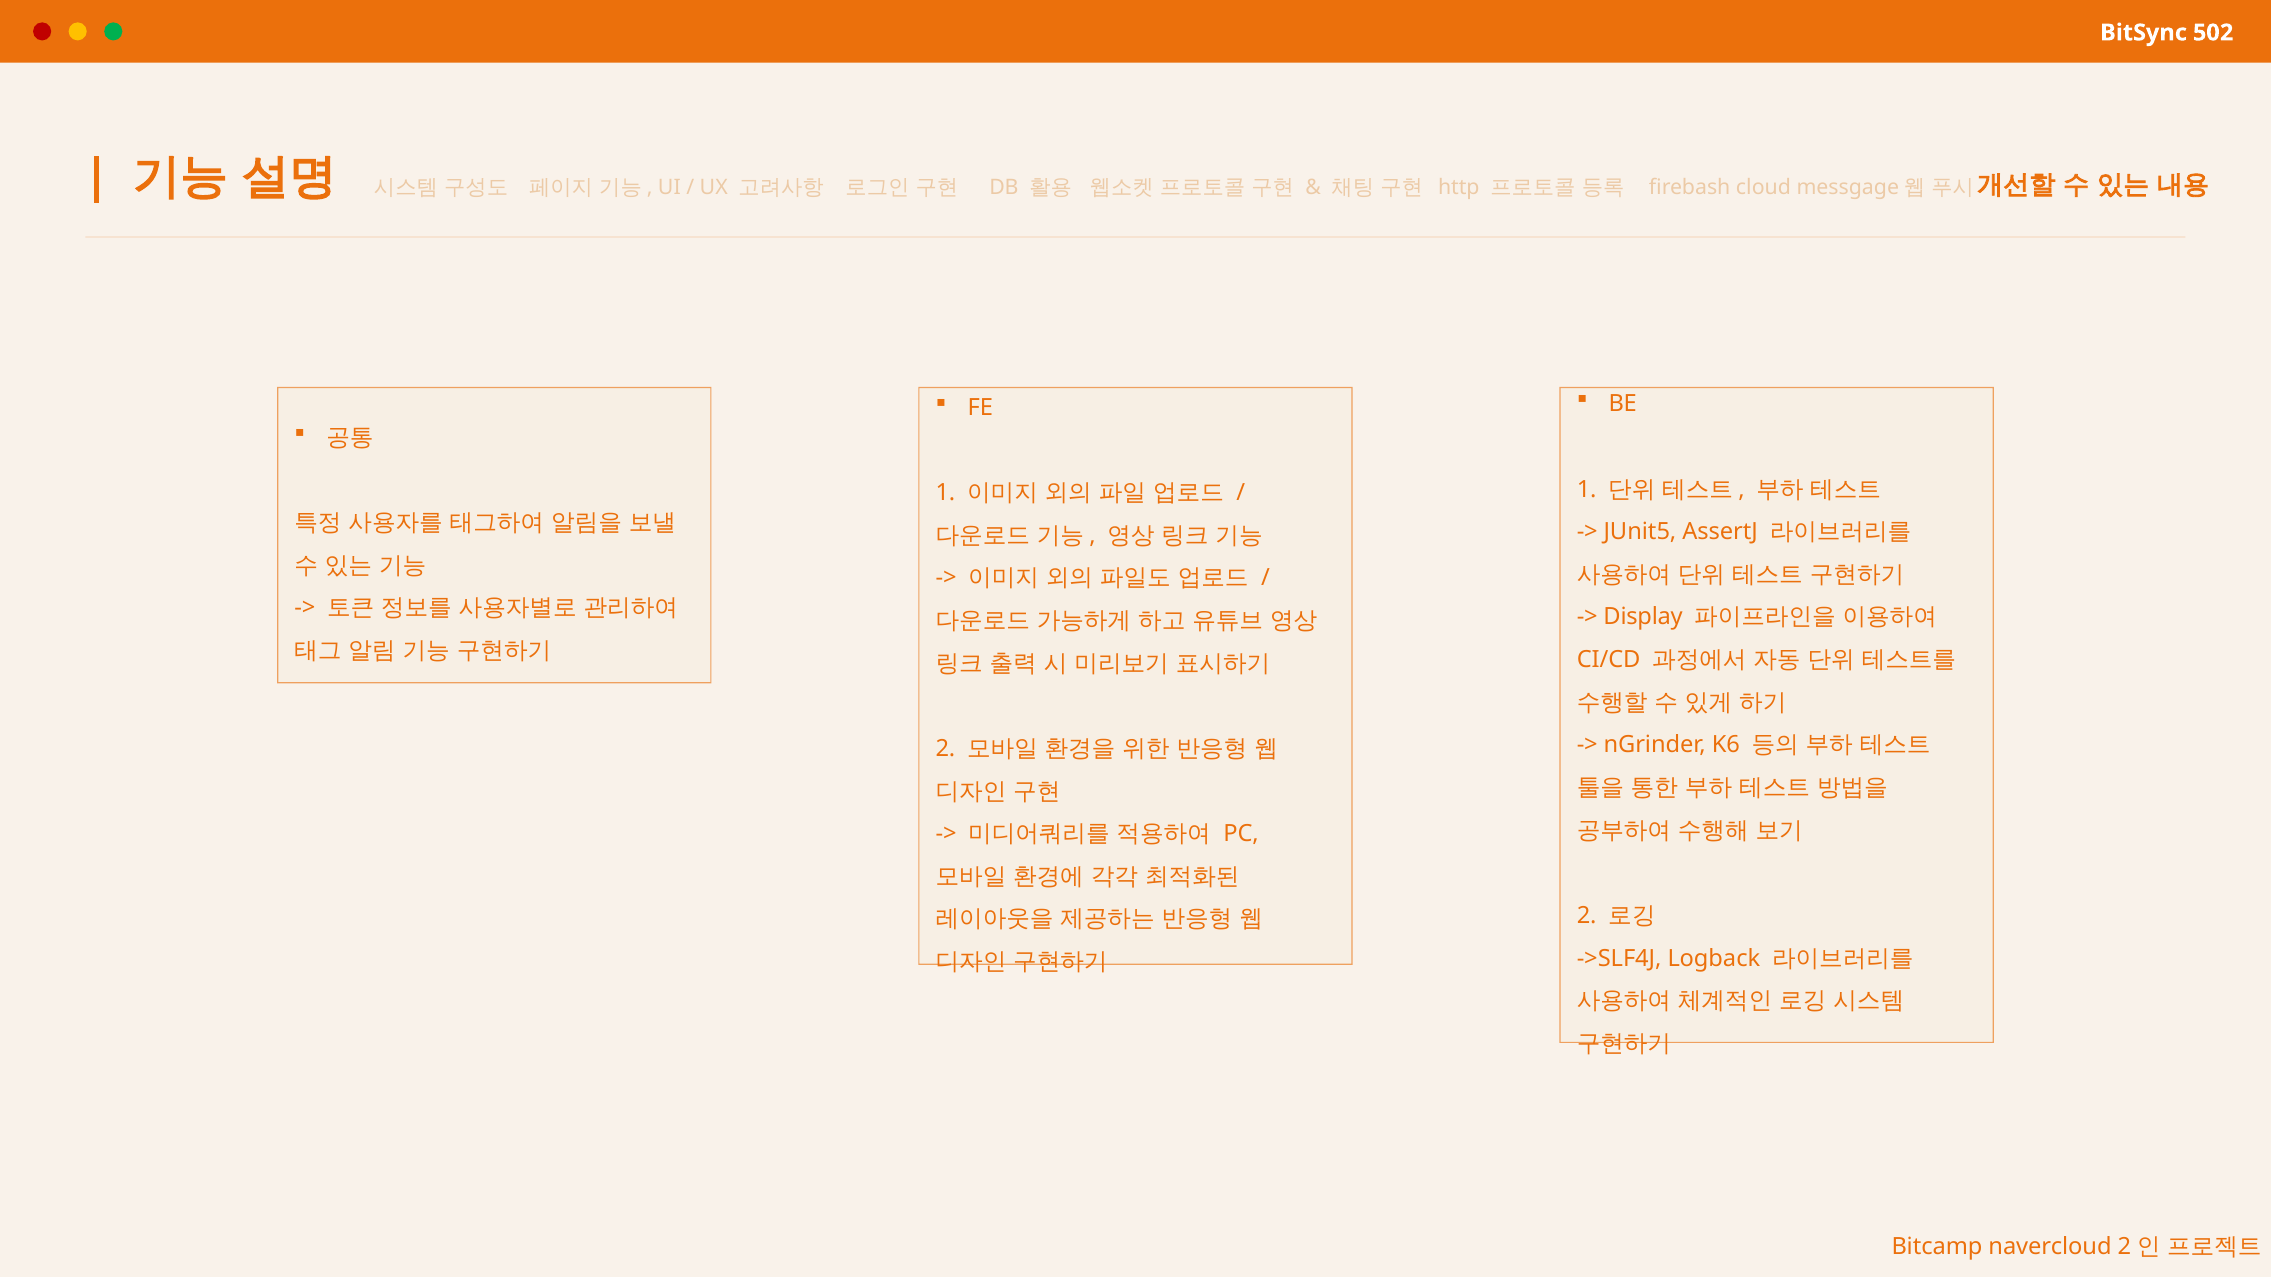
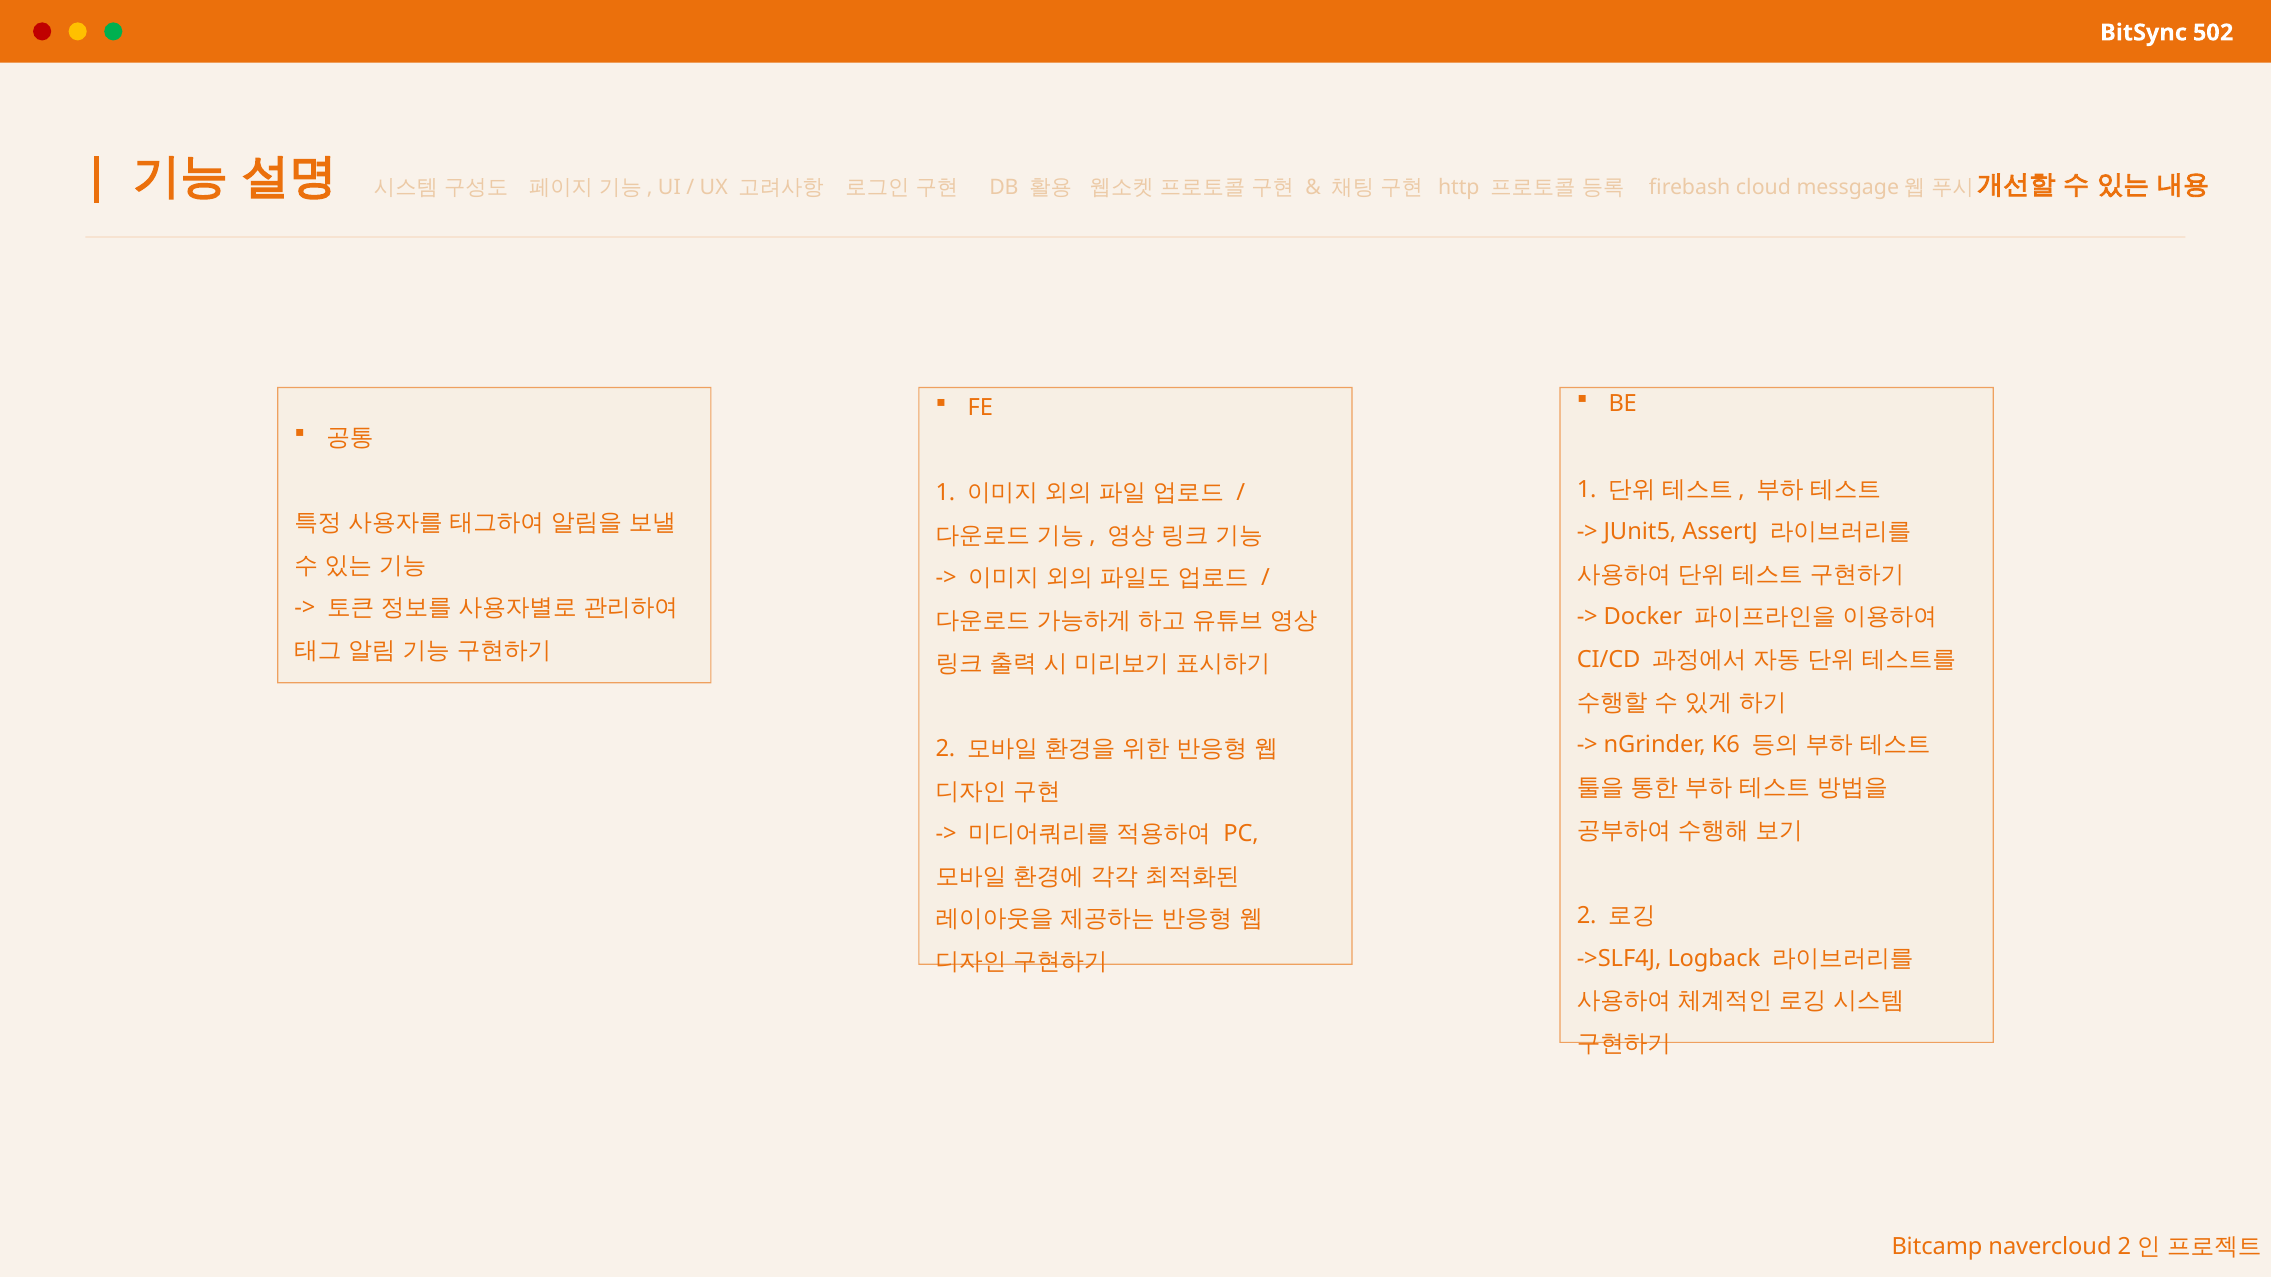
Display: Display -> Docker (1643, 617)
